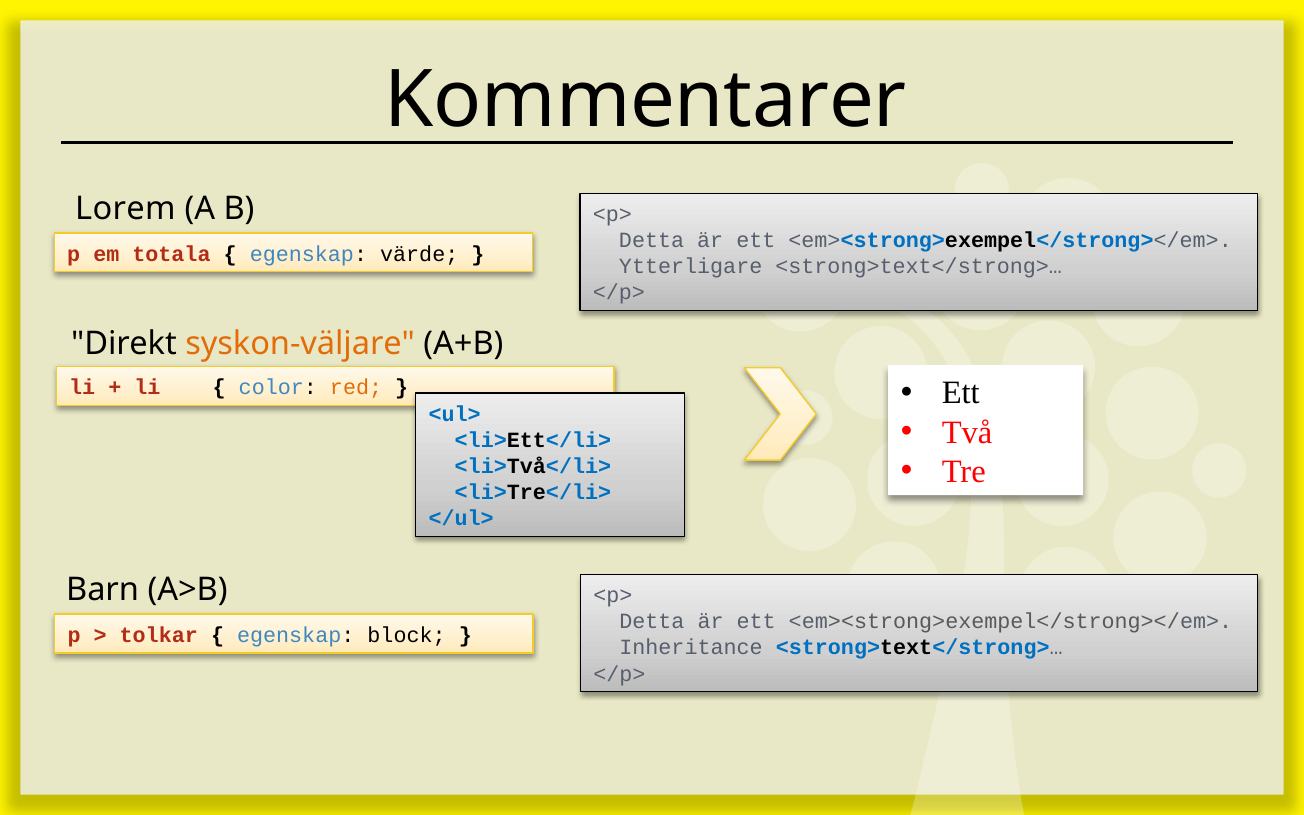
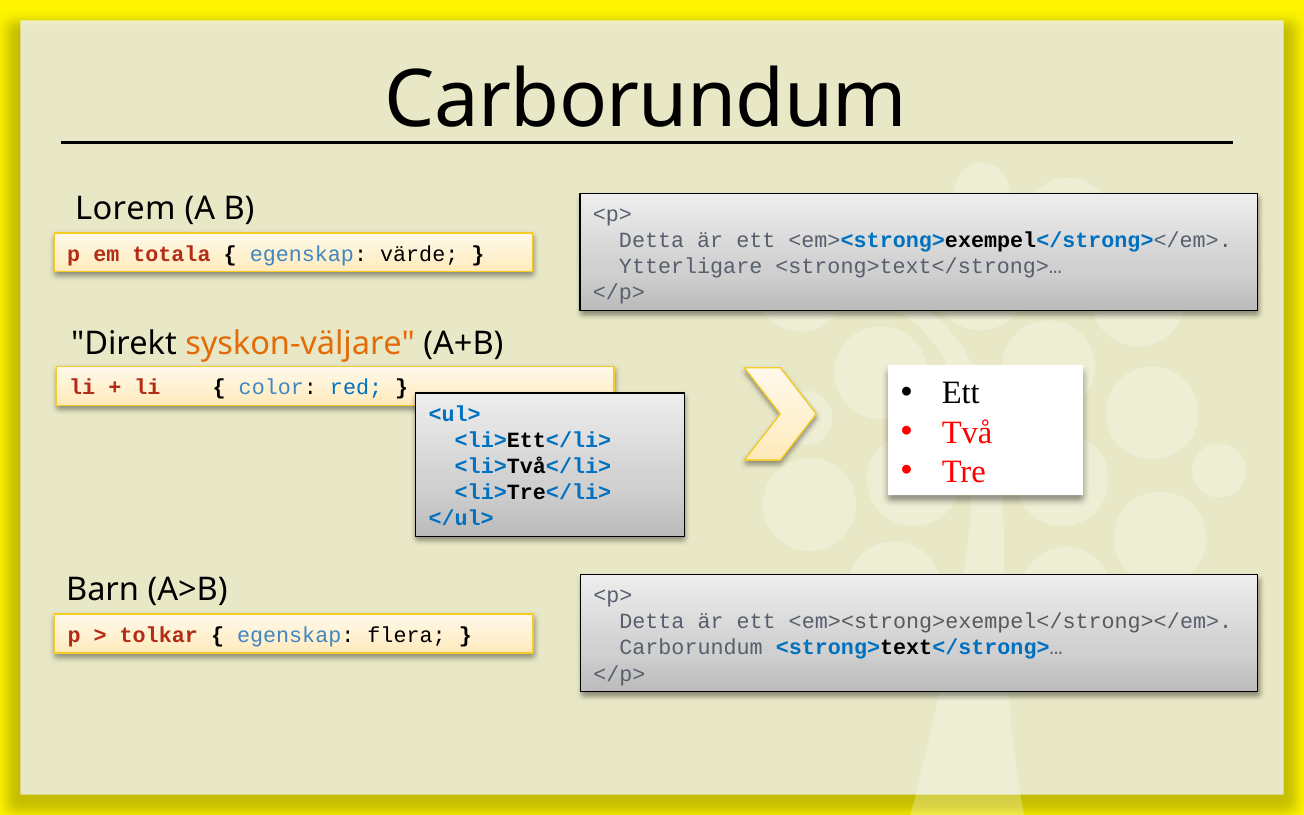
Kommentarer: Kommentarer -> Carborundum (646, 101)
red colour: orange -> blue (356, 387)
block: block -> flera (407, 635)
Inheritance: Inheritance -> Carborundum (691, 648)
